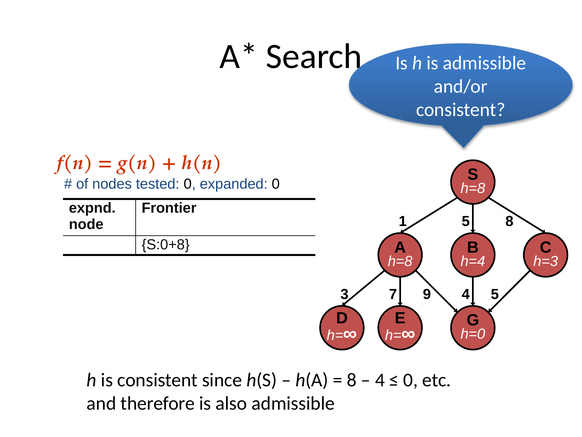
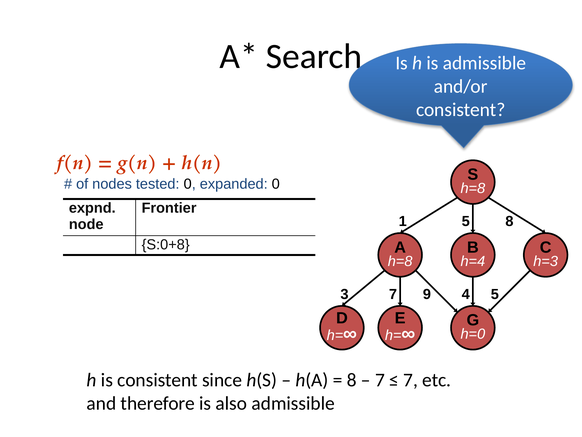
4: 4 -> 7 (380, 380)
0: 0 -> 7 (411, 380)
